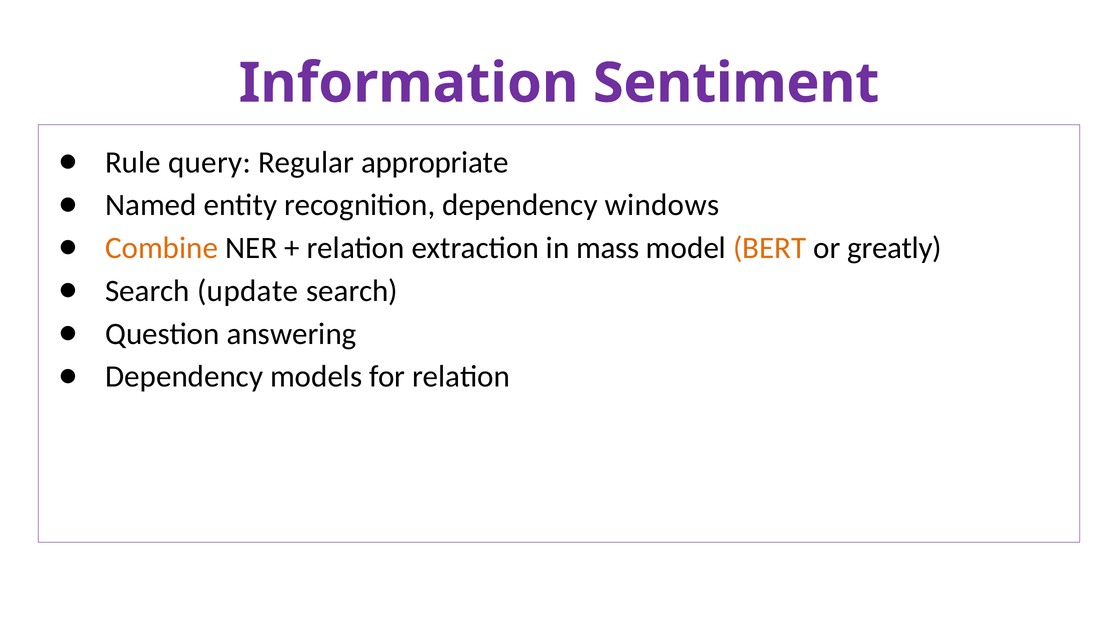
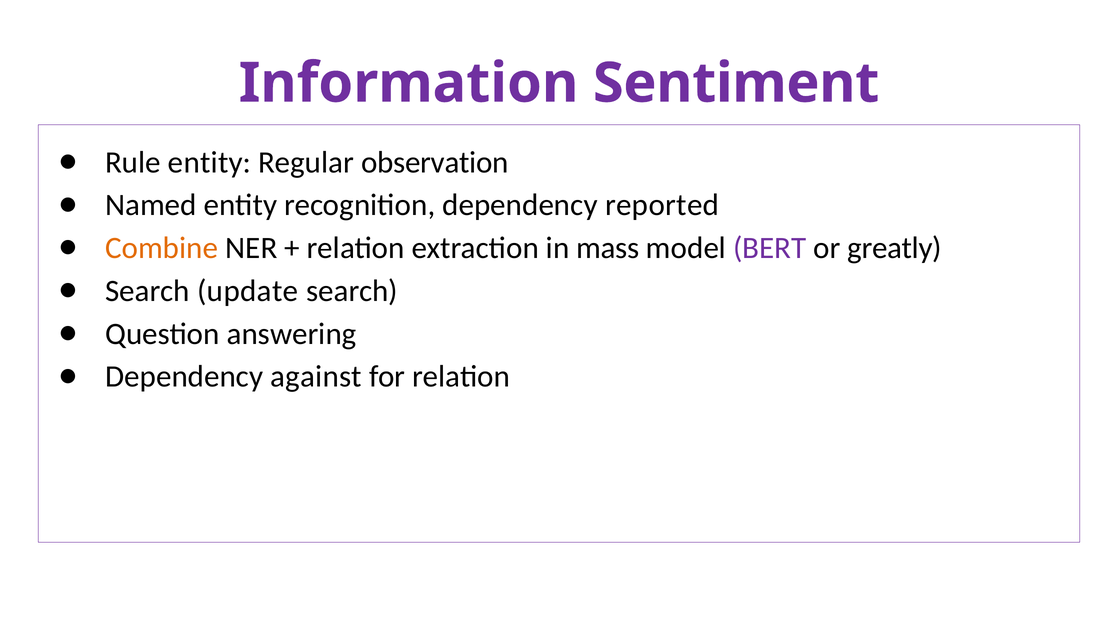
Rule query: query -> entity (210, 162)
appropriate: appropriate -> observation (435, 162)
windows: windows -> reported (662, 205)
BERT colour: orange -> purple (770, 248)
models: models -> against (316, 377)
